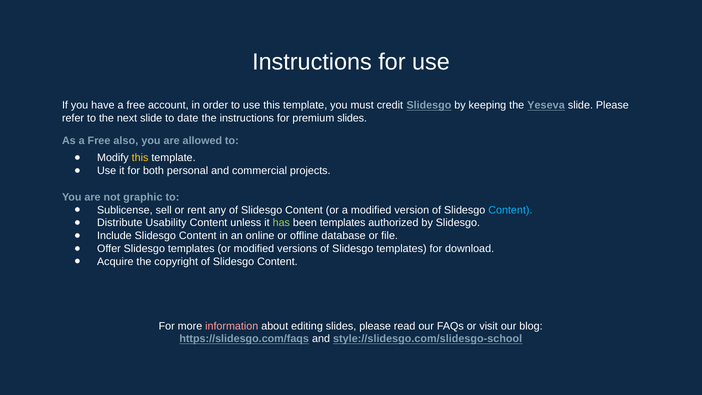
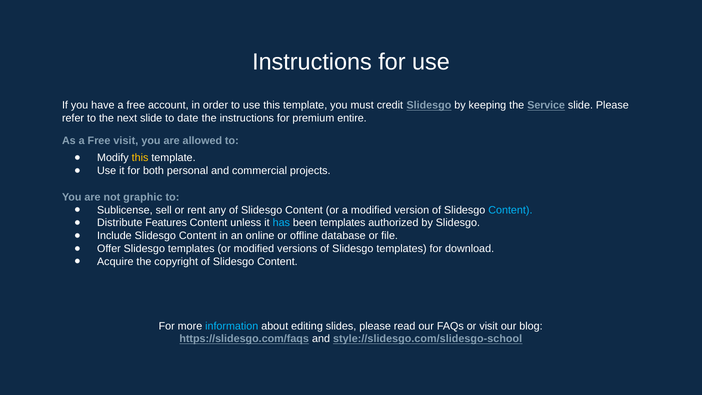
Yeseva: Yeseva -> Service (546, 105)
premium slides: slides -> entire (352, 118)
Free also: also -> visit (126, 141)
Usability: Usability -> Features (166, 223)
has colour: light green -> light blue (281, 223)
information colour: pink -> light blue (232, 326)
